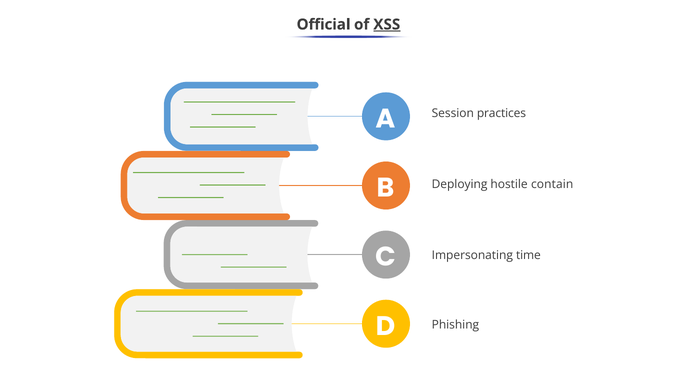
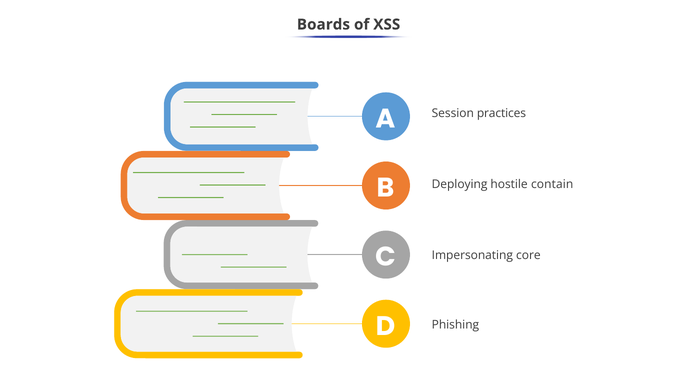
Official: Official -> Boards (323, 24)
XSS underline: present -> none (387, 24)
time: time -> core (528, 255)
